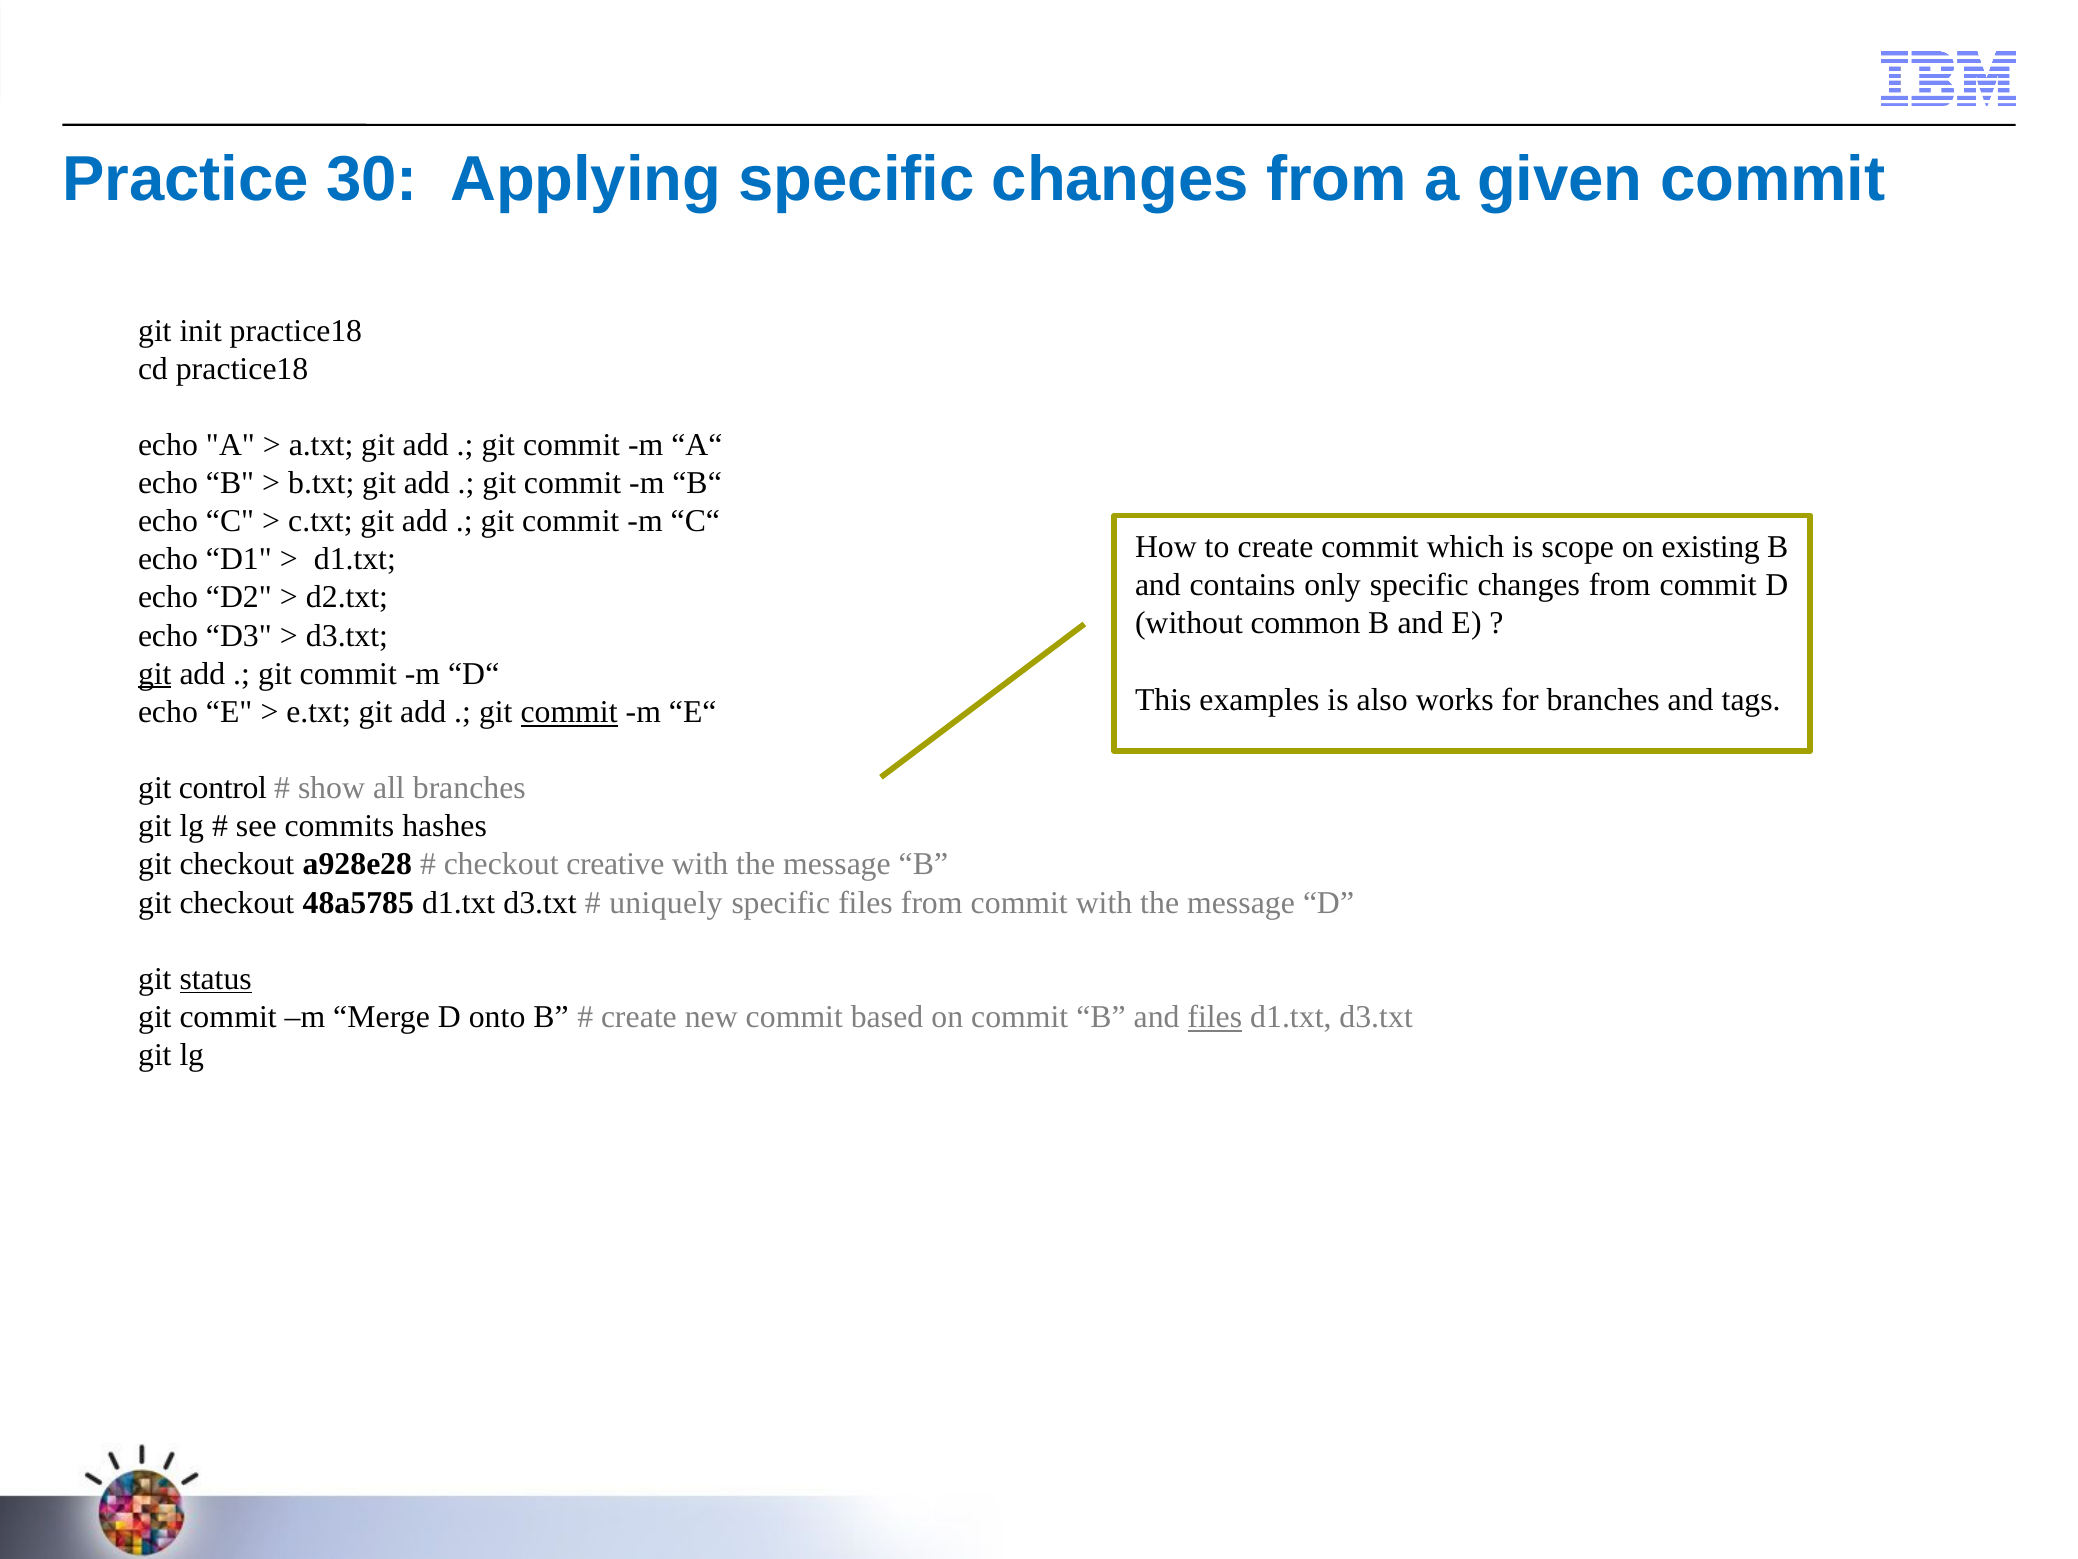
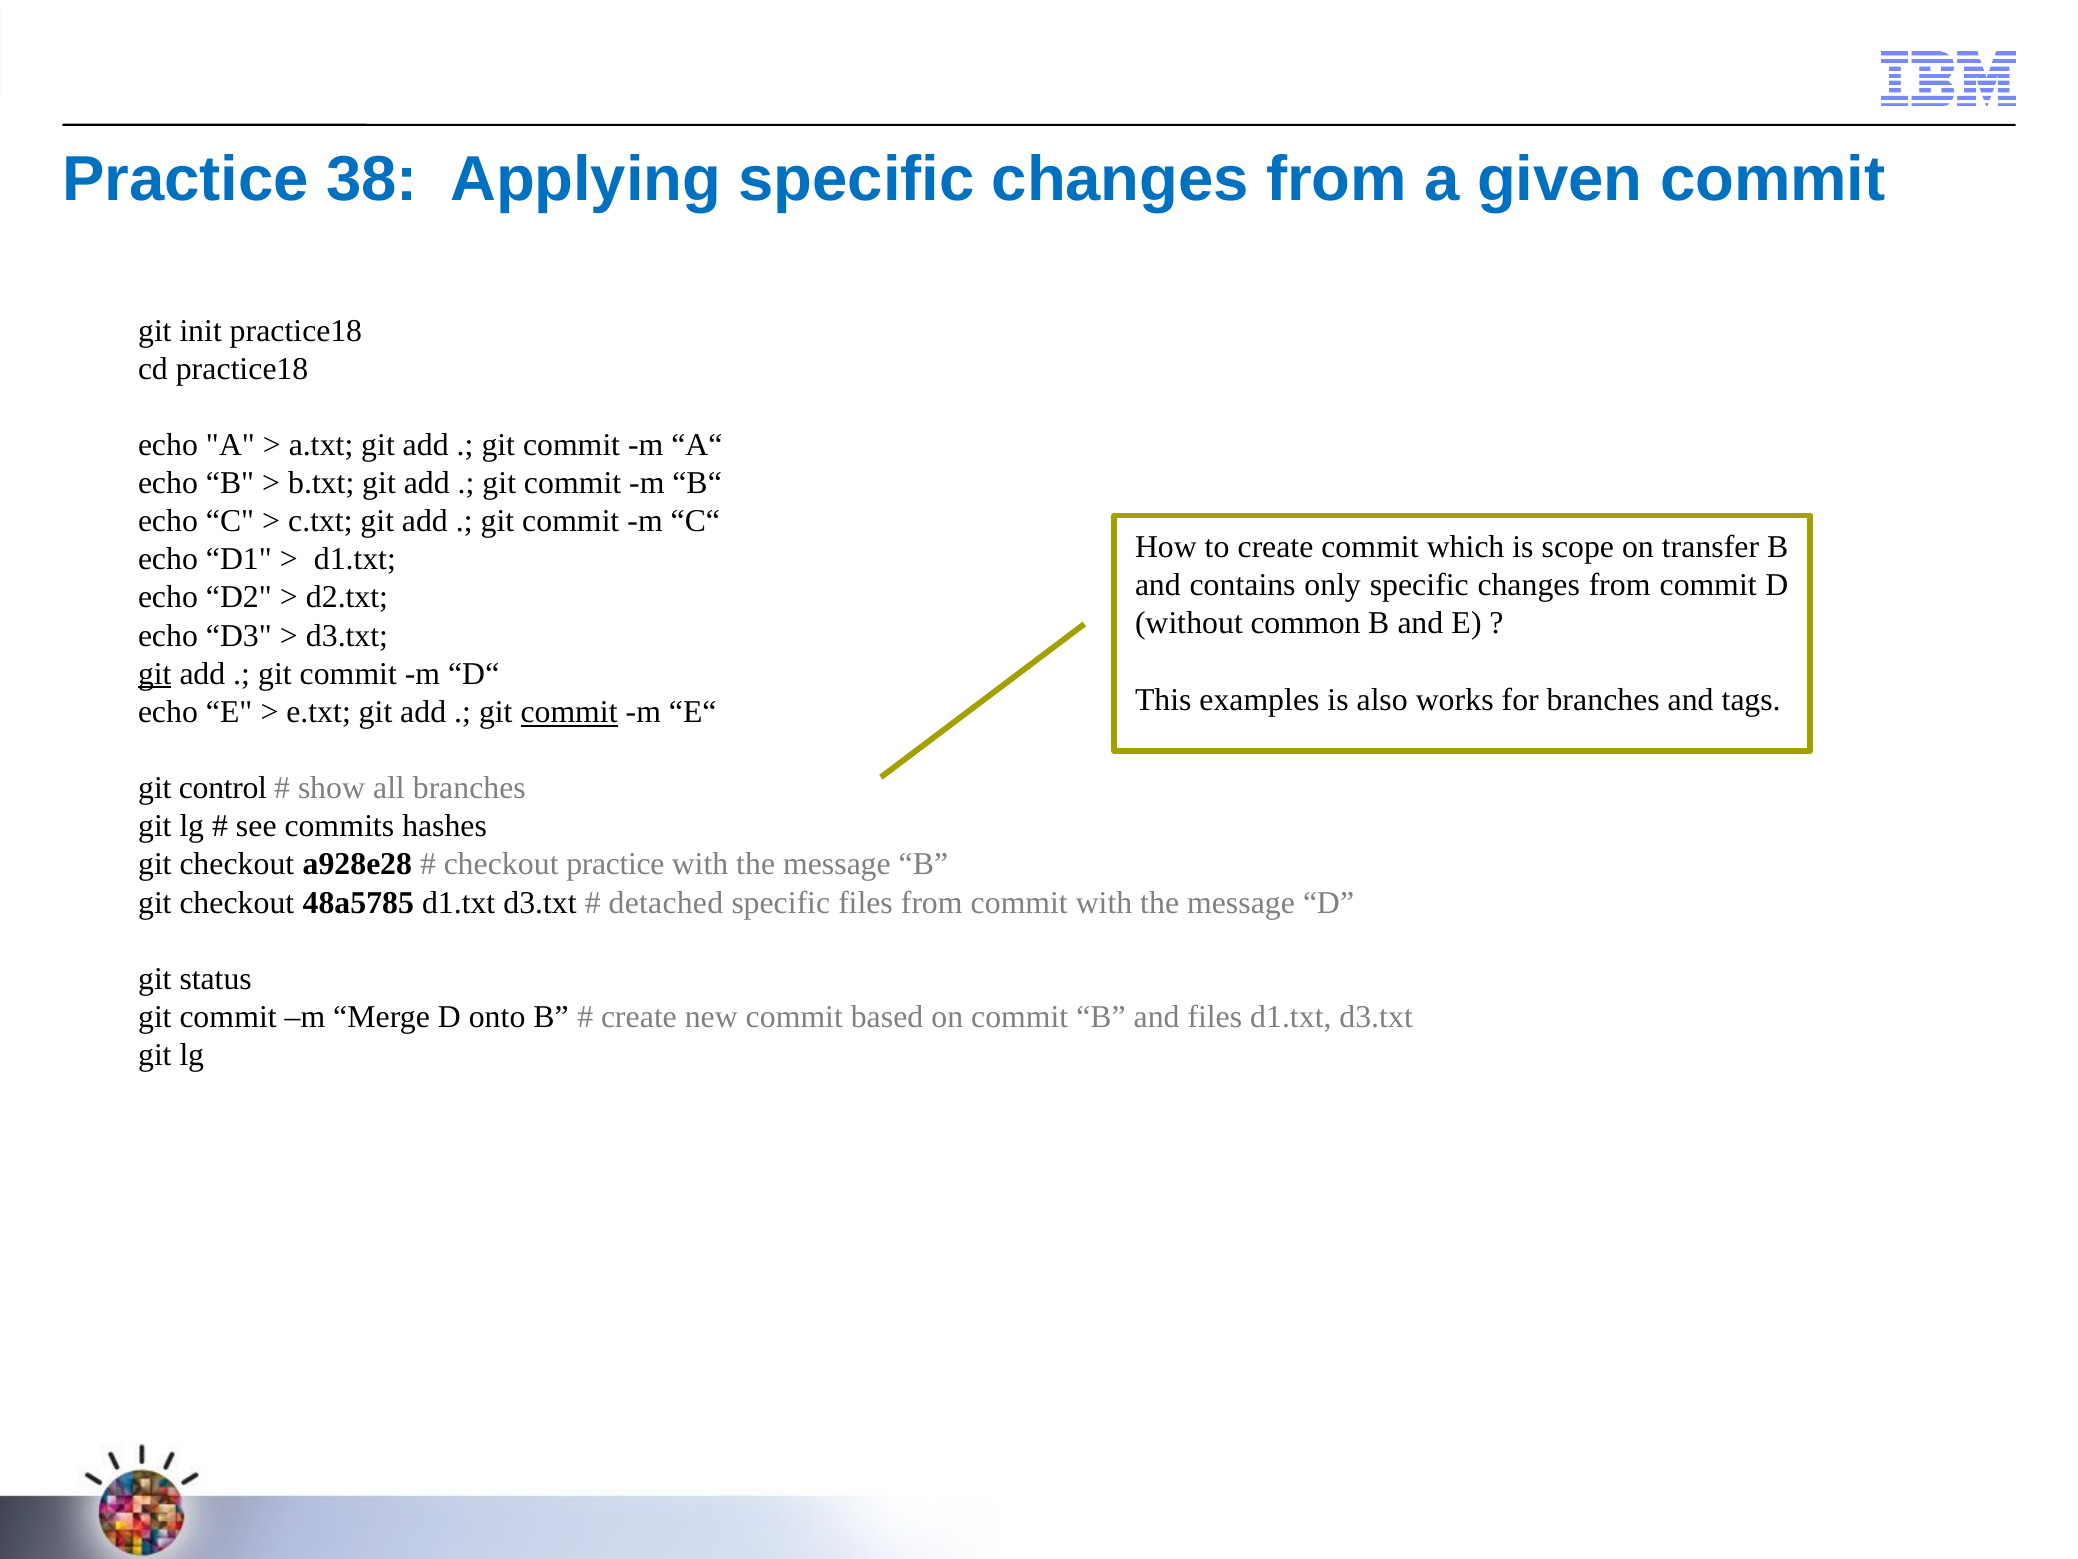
30: 30 -> 38 (372, 179)
existing: existing -> transfer (1711, 547)
checkout creative: creative -> practice (615, 864)
uniquely: uniquely -> detached (666, 902)
status underline: present -> none (216, 979)
files underline: present -> none (1215, 1017)
